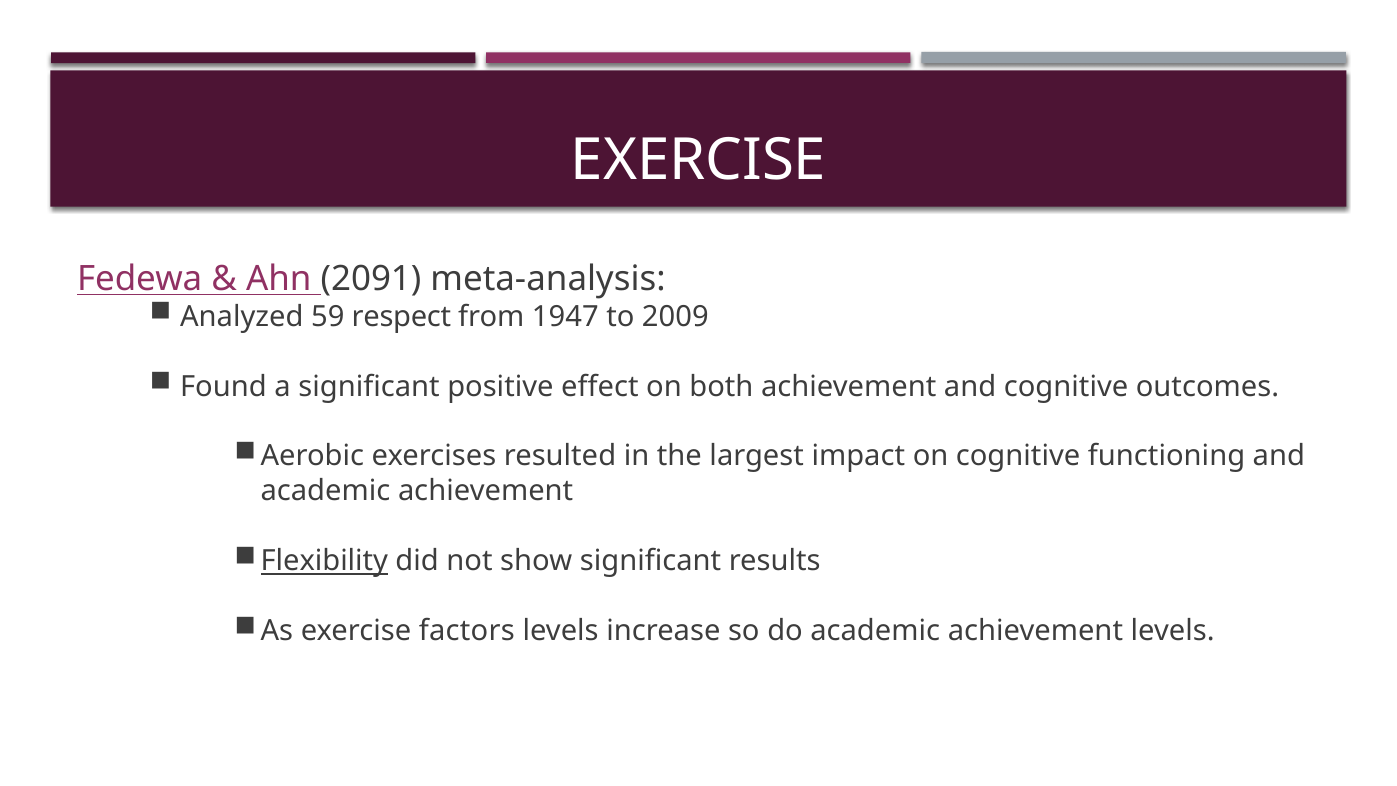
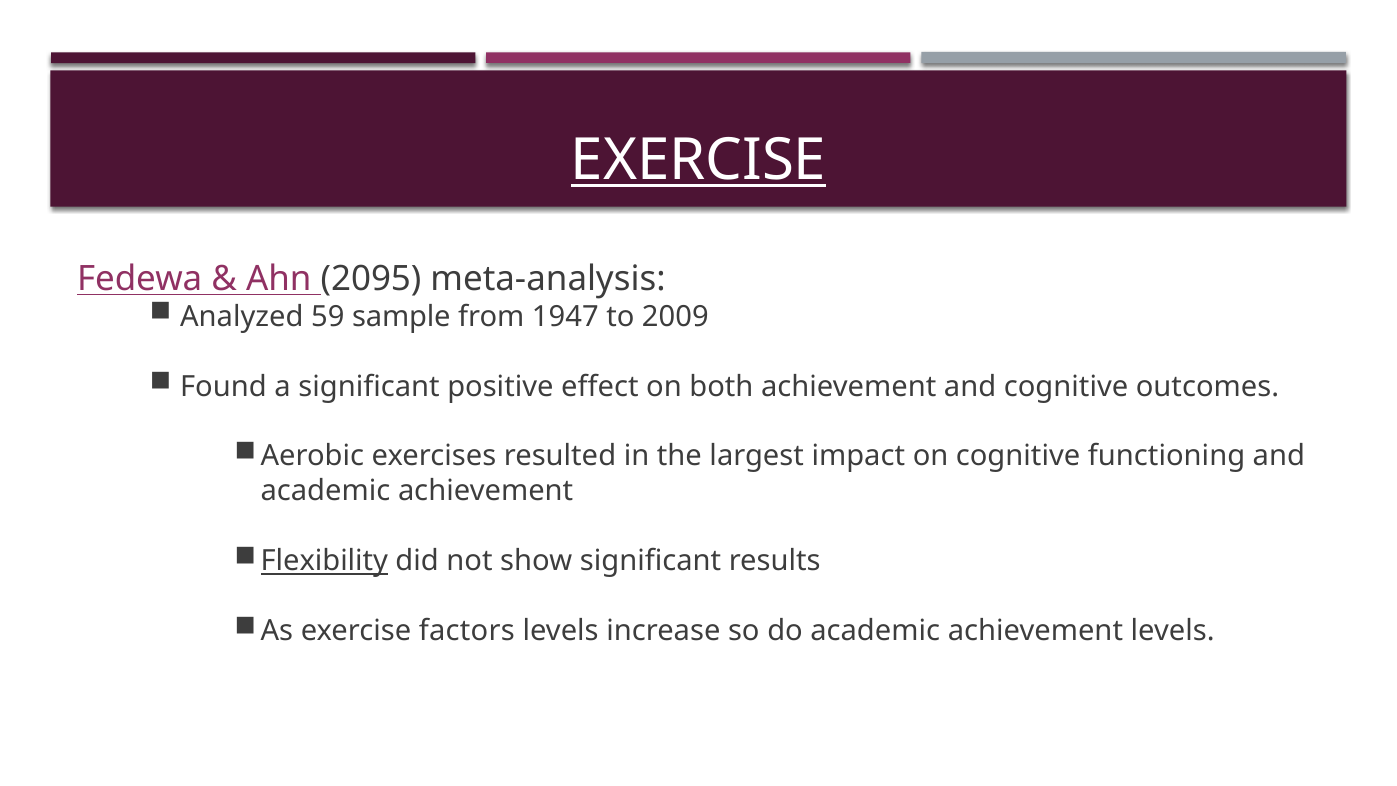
EXERCISE underline: none -> present (699, 160)
2091: 2091 -> 2095 (371, 278)
respect: respect -> sample (401, 317)
